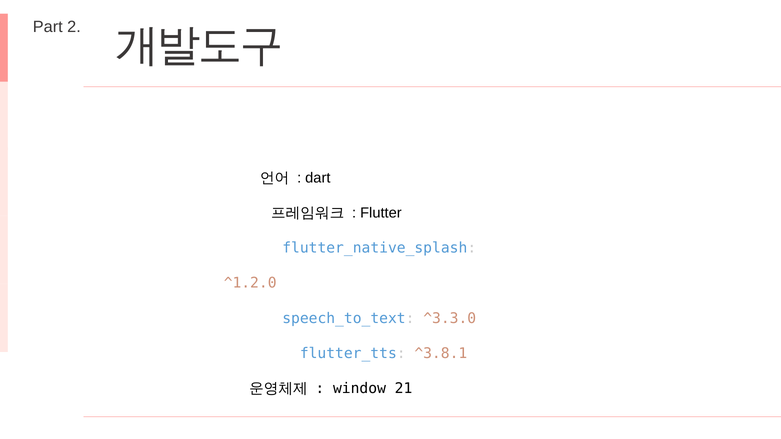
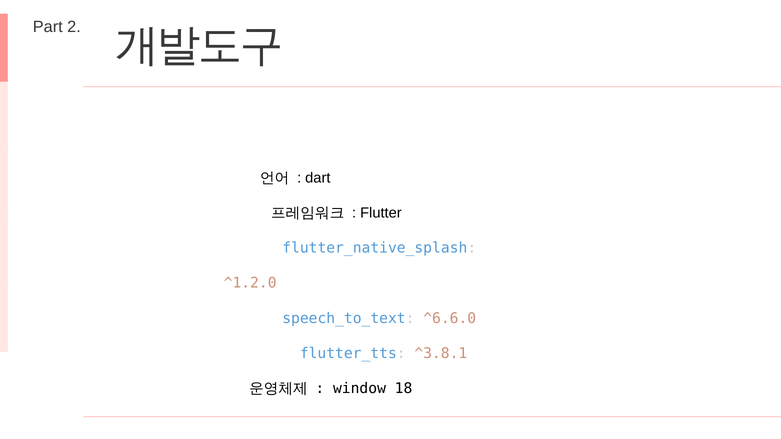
^3.3.0: ^3.3.0 -> ^6.6.0 (450, 318)
21: 21 -> 18 (404, 389)
